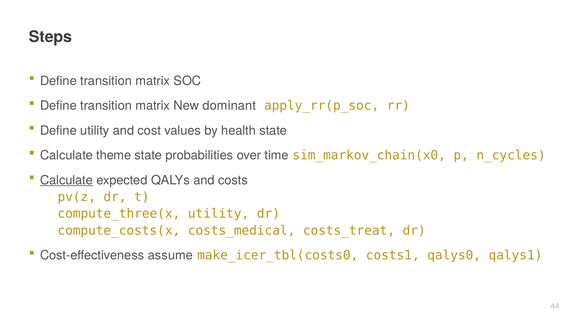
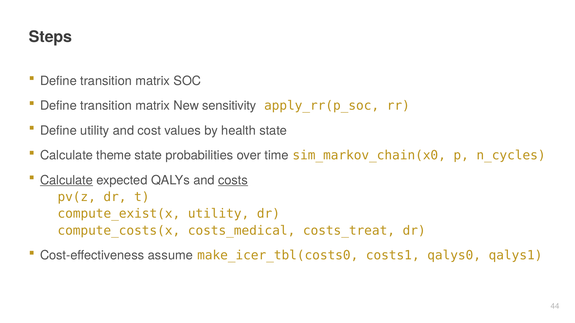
dominant: dominant -> sensitivity (229, 106)
costs underline: none -> present (233, 180)
compute_three(x: compute_three(x -> compute_exist(x (119, 214)
